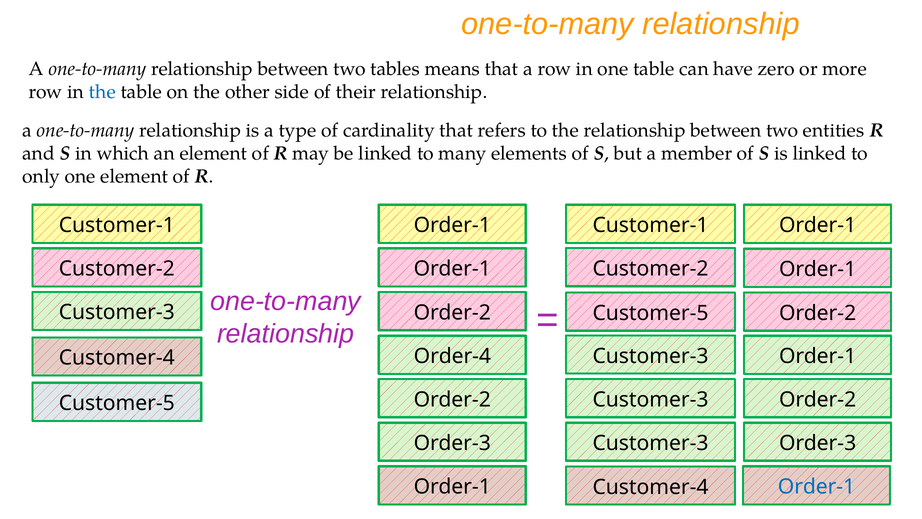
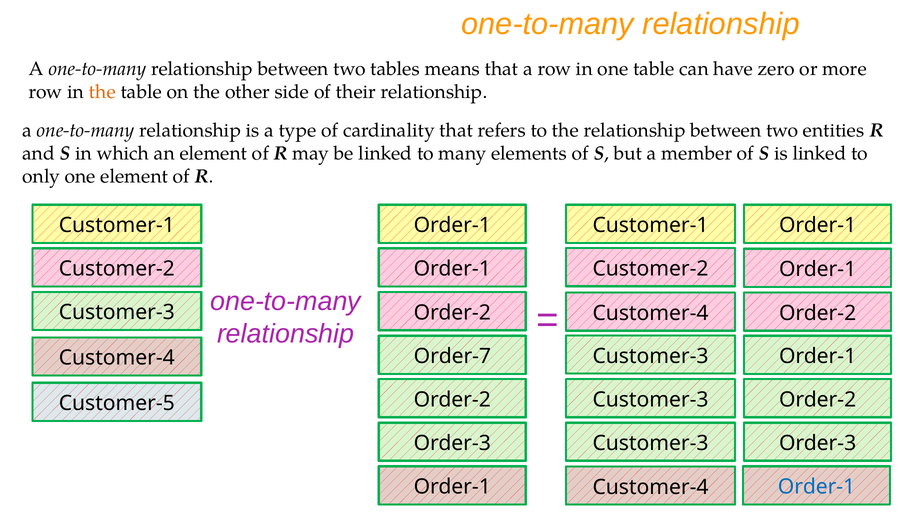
the colour: blue -> orange (102, 92)
Customer-5: Customer-5 -> Customer-4 (651, 313)
Order-4: Order-4 -> Order-7 (452, 356)
